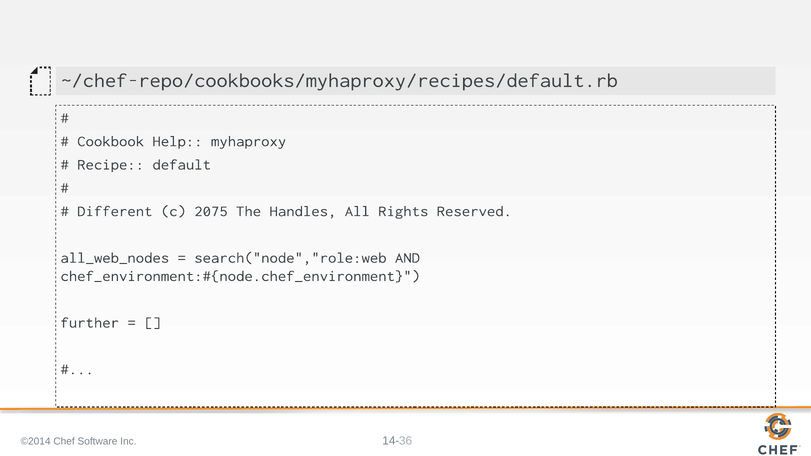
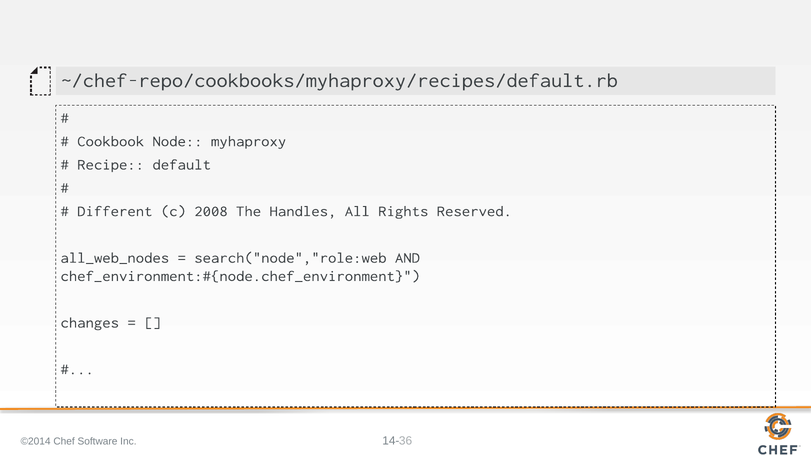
Help: Help -> Node (178, 141)
2075: 2075 -> 2008 (211, 211)
further: further -> changes (90, 323)
